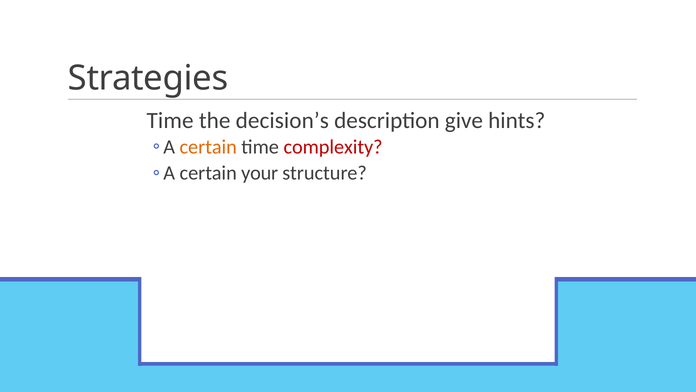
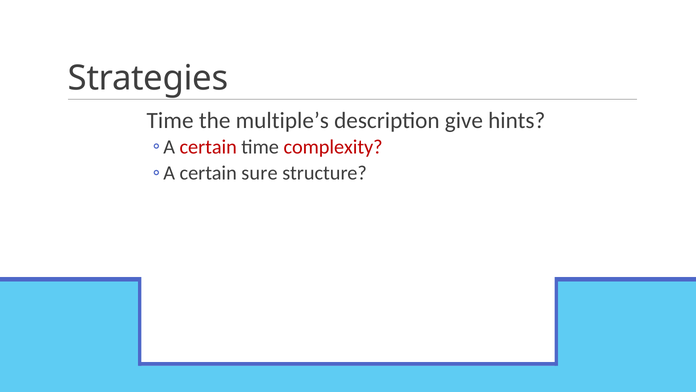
decision’s: decision’s -> multiple’s (282, 120)
certain colour: orange -> red (208, 147)
your: your -> sure (259, 173)
